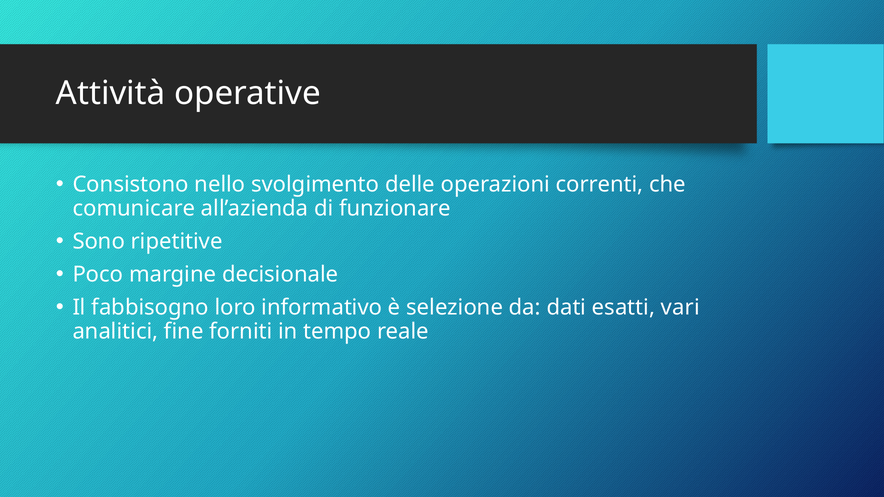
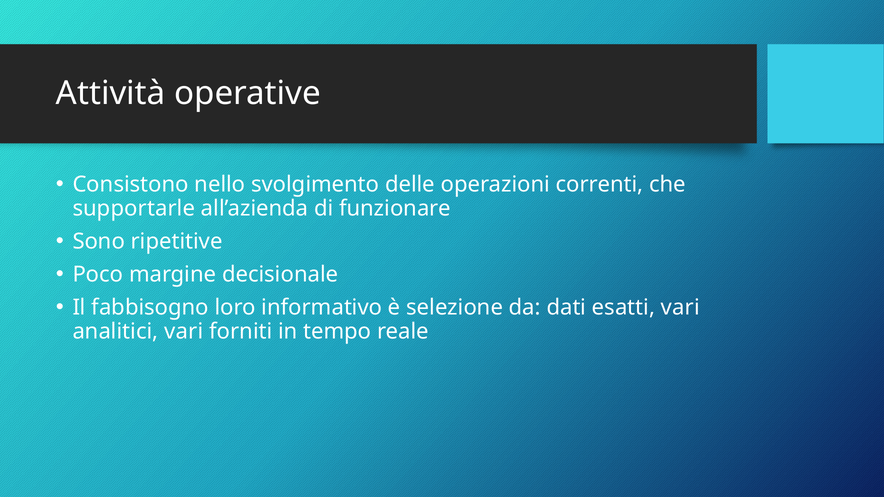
comunicare: comunicare -> supportarle (134, 208)
analitici fine: fine -> vari (184, 331)
